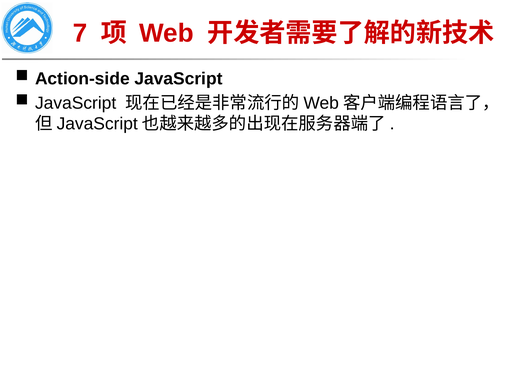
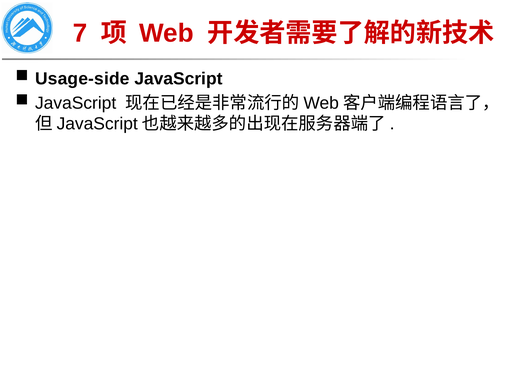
Action-side: Action-side -> Usage-side (82, 79)
